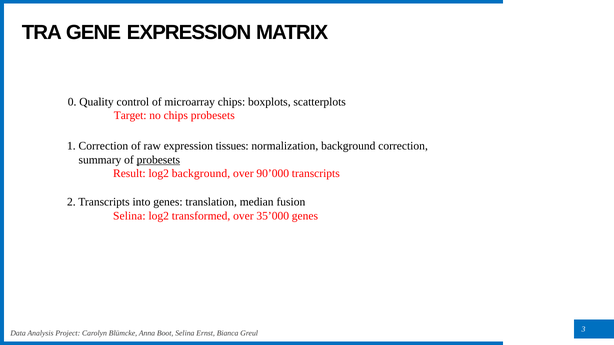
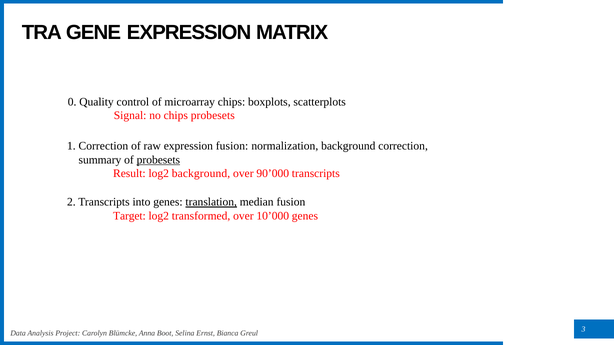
Target: Target -> Signal (130, 116)
expression tissues: tissues -> fusion (232, 146)
translation underline: none -> present (211, 202)
Selina: Selina -> Target (129, 216)
35’000: 35’000 -> 10’000 (273, 216)
